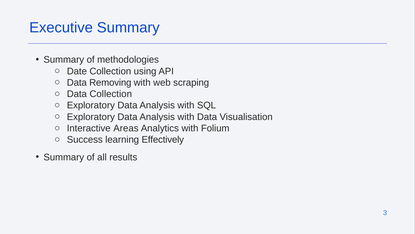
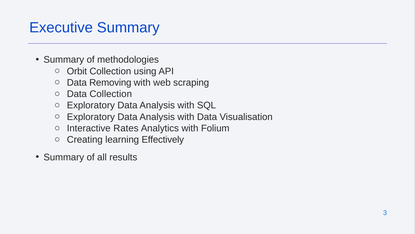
Date: Date -> Orbit (77, 71)
Areas: Areas -> Rates (126, 128)
Success: Success -> Creating (85, 139)
